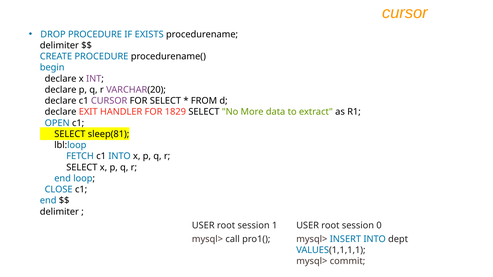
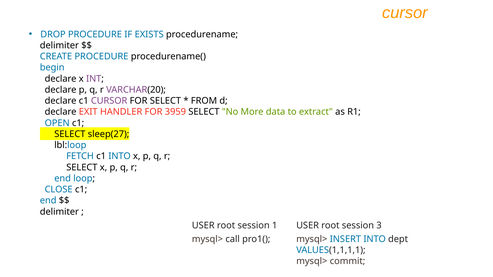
1829: 1829 -> 3959 (175, 112)
sleep(81: sleep(81 -> sleep(27 (109, 134)
0: 0 -> 3 (379, 226)
